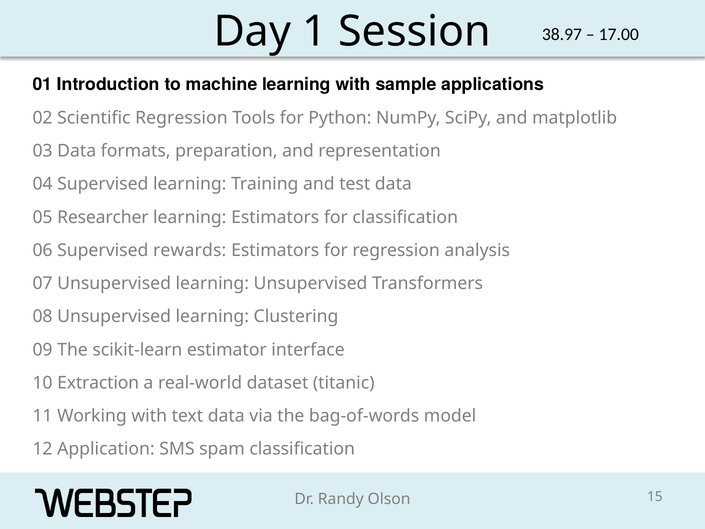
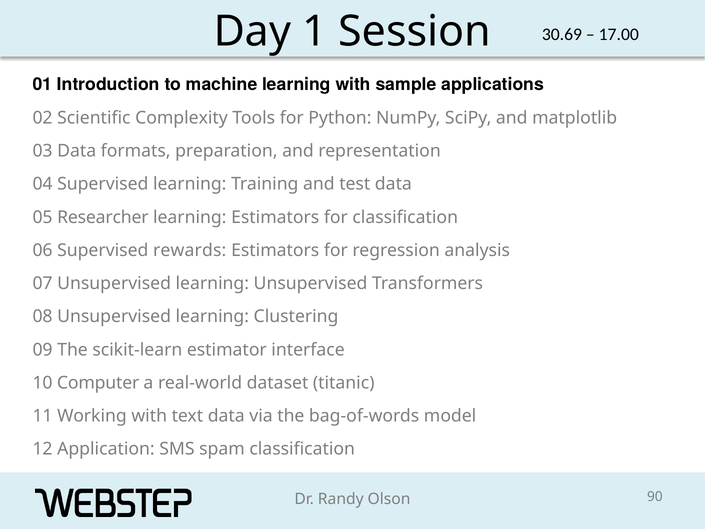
38.97: 38.97 -> 30.69 (562, 34)
Scientific Regression: Regression -> Complexity (181, 118)
Extraction: Extraction -> Computer (98, 383)
15: 15 -> 90 (655, 497)
